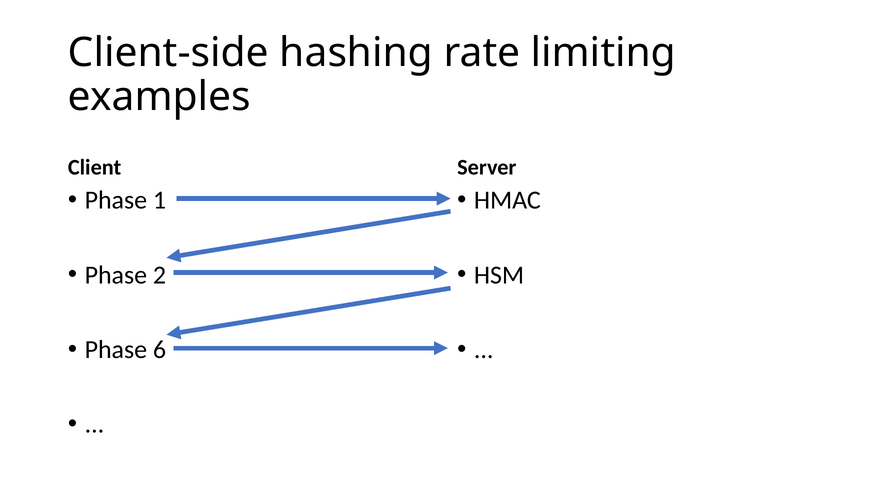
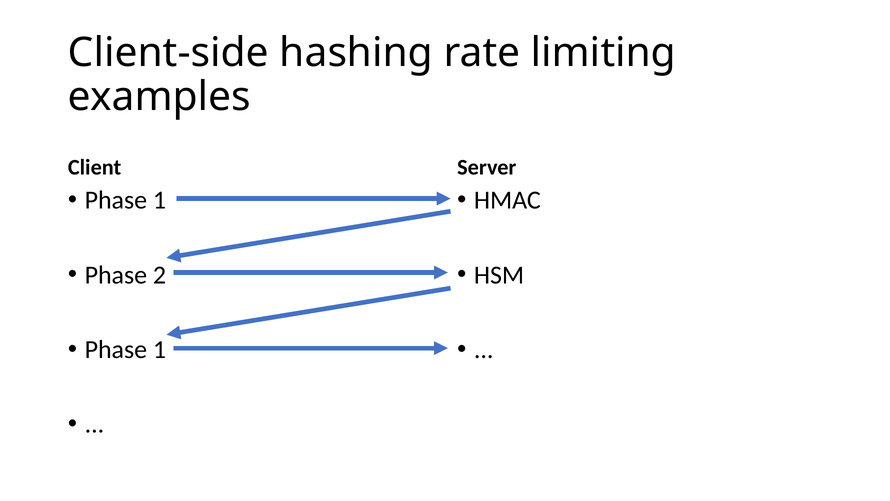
6: 6 -> 1 (159, 349)
